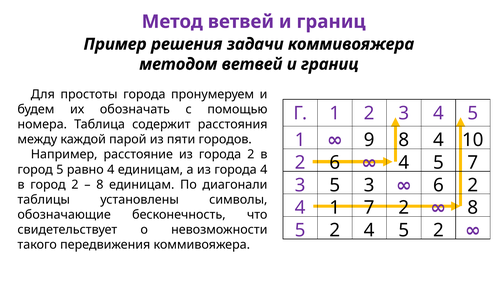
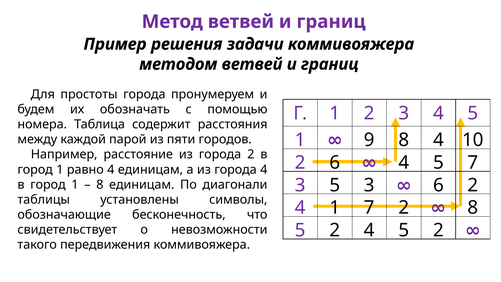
5: 5 -> 1 (60, 169)
2: 2 -> 1 (75, 184)
